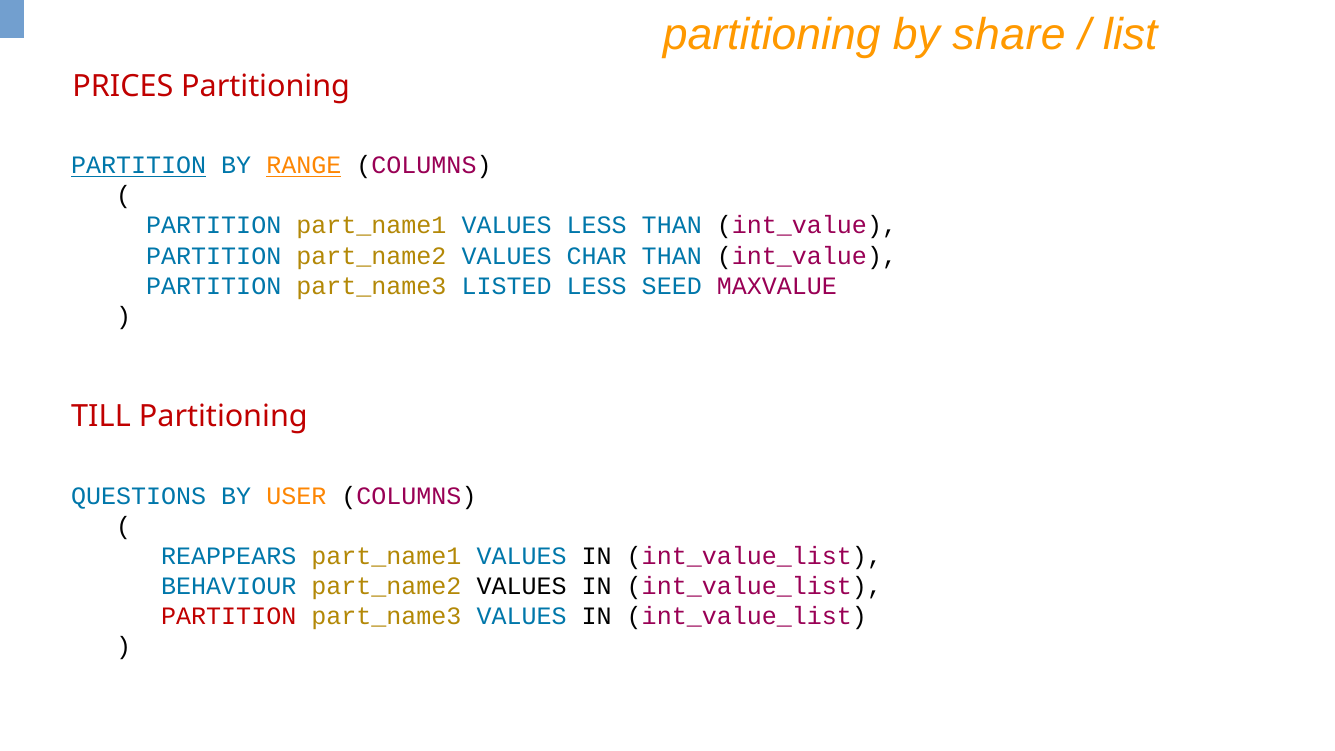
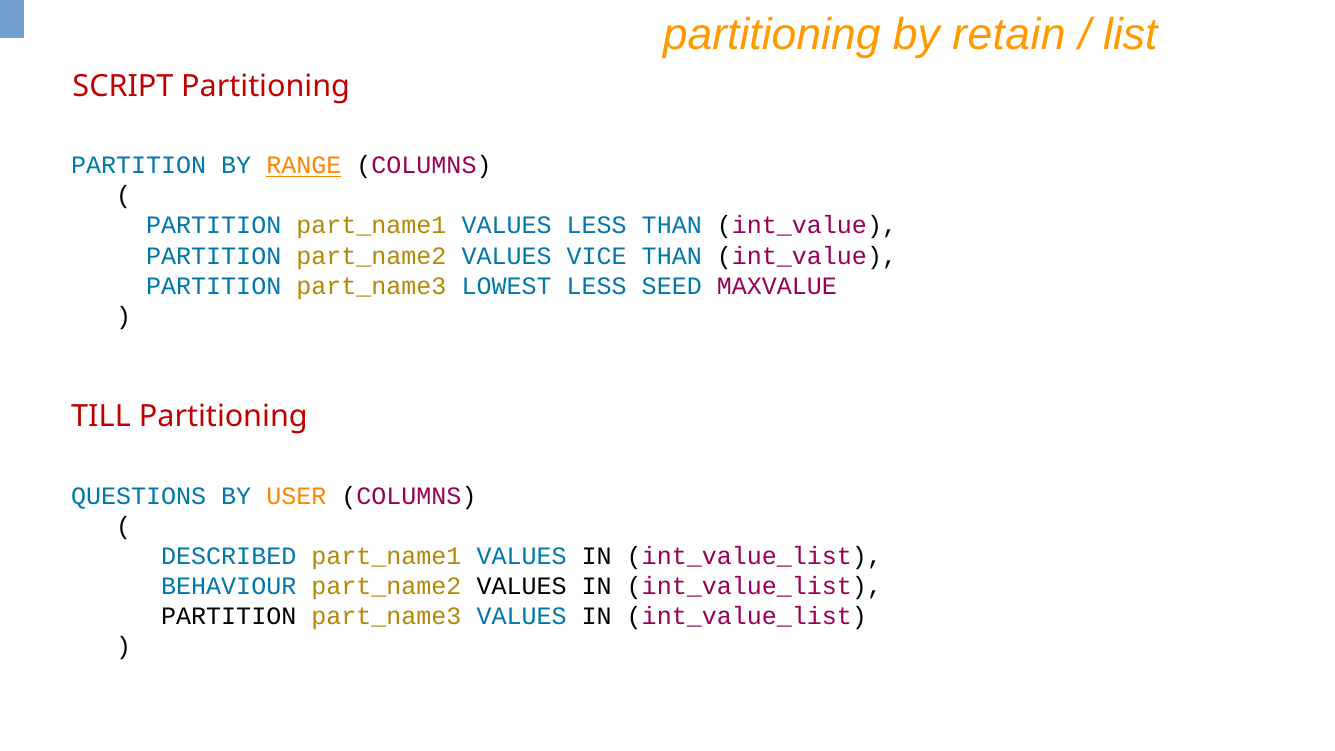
share: share -> retain (1009, 35)
PRICES: PRICES -> SCRIPT (123, 86)
PARTITION underline: present -> none (139, 166)
CHAR: CHAR -> VICE (597, 256)
LISTED: LISTED -> LOWEST (507, 286)
REAPPEARS: REAPPEARS -> DESCRIBED (229, 556)
PARTITION colour: red -> black (229, 617)
